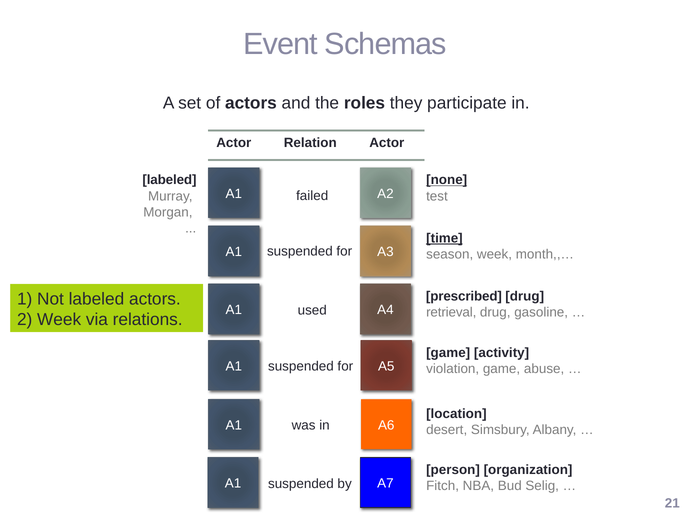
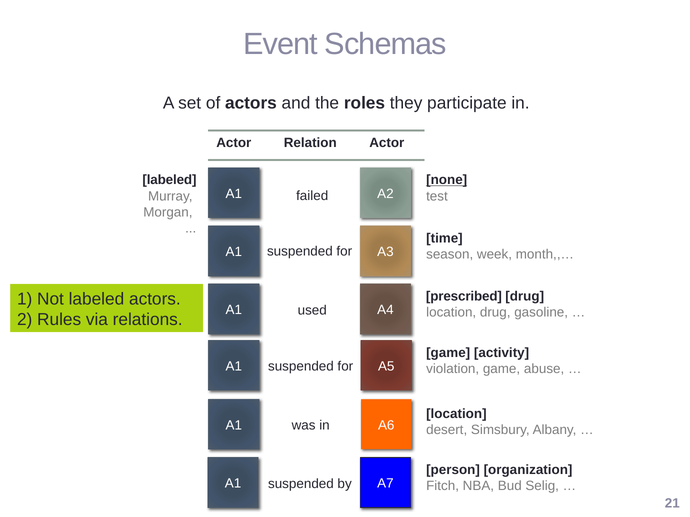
time underline: present -> none (444, 239)
retrieval: retrieval -> location (451, 313)
2 Week: Week -> Rules (59, 320)
